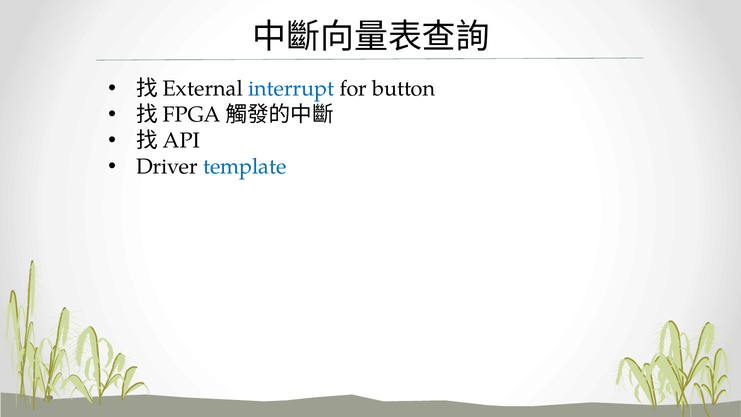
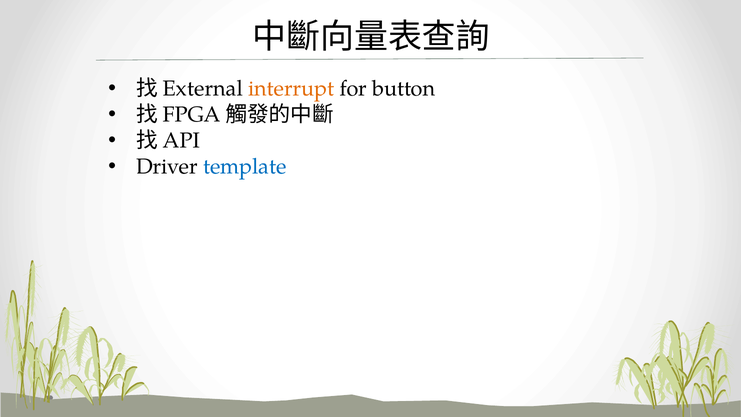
interrupt colour: blue -> orange (291, 89)
